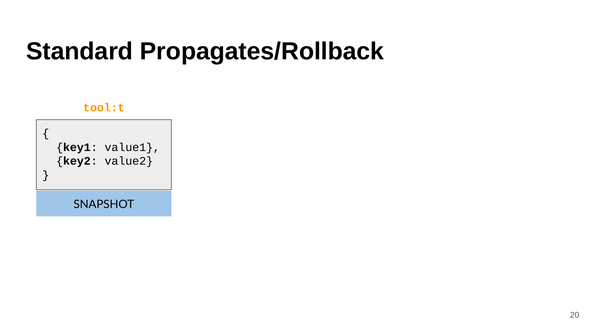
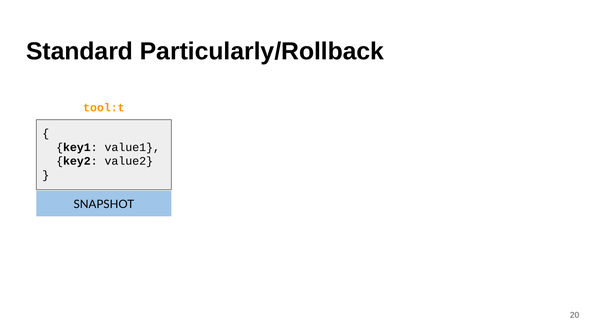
Propagates/Rollback: Propagates/Rollback -> Particularly/Rollback (262, 51)
